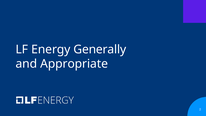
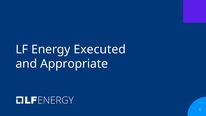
Generally: Generally -> Executed (100, 49)
